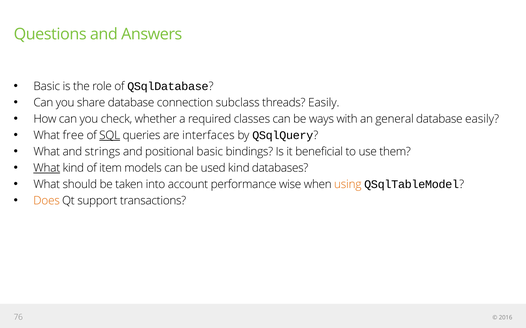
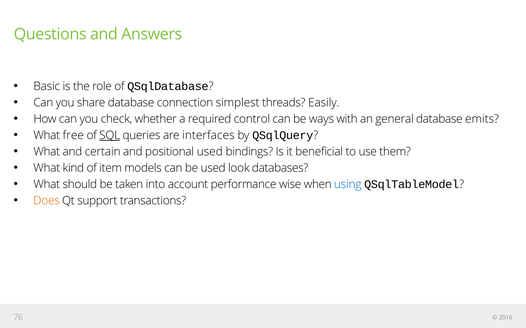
subclass: subclass -> simplest (238, 103)
classes: classes -> control (252, 119)
database easily: easily -> emits (482, 119)
strings: strings -> certain (103, 152)
positional basic: basic -> used (210, 152)
What underline: present -> none (47, 168)
used kind: kind -> look (239, 168)
using colour: orange -> blue (348, 185)
